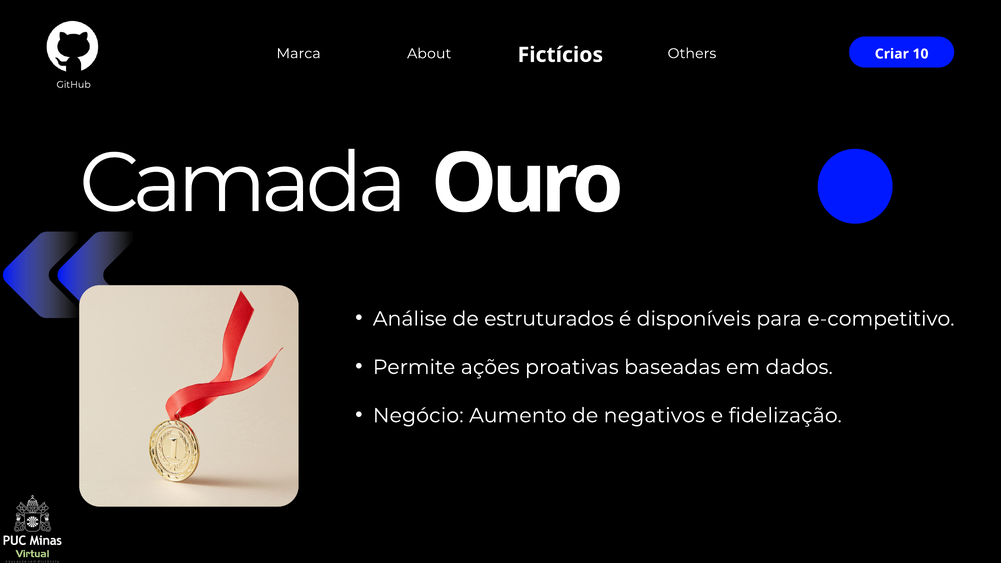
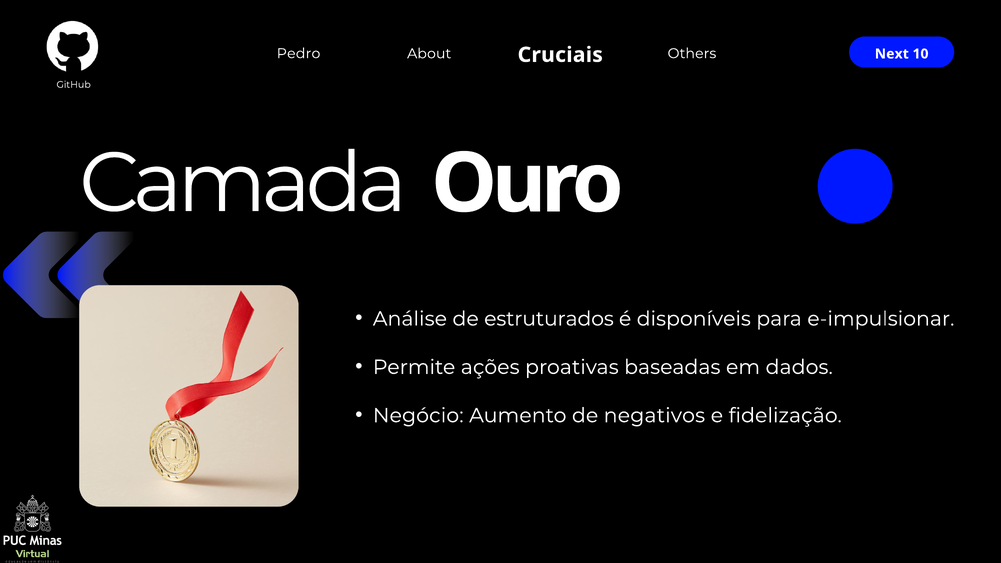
Marca: Marca -> Pedro (299, 53)
Fictícios: Fictícios -> Cruciais (560, 55)
Criar: Criar -> Next (892, 54)
e-competitivo: e-competitivo -> e-impulsionar (881, 319)
